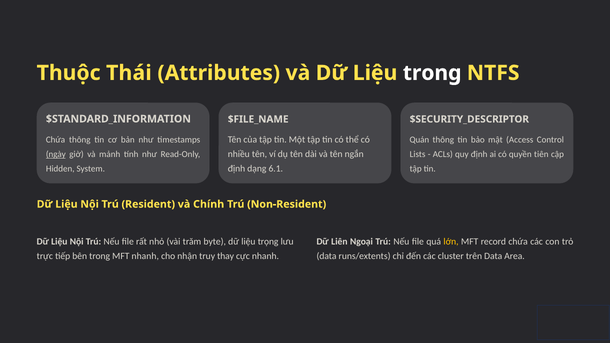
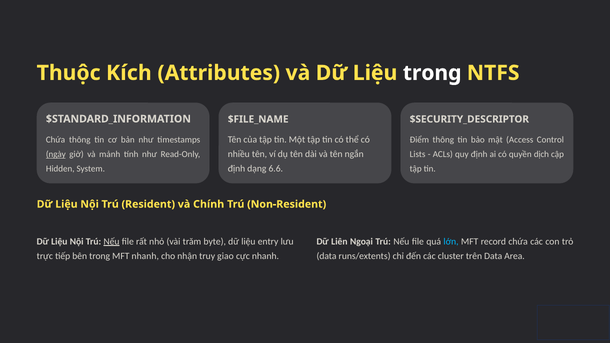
Thái: Thái -> Kích (129, 73)
Quán: Quán -> Điểm (419, 140)
tiên: tiên -> dịch (541, 154)
6.1: 6.1 -> 6.6 (276, 169)
Nếu underline: none -> present (112, 241)
trọng: trọng -> entry (268, 241)
lớn colour: yellow -> light blue (451, 241)
thay: thay -> giao (225, 256)
